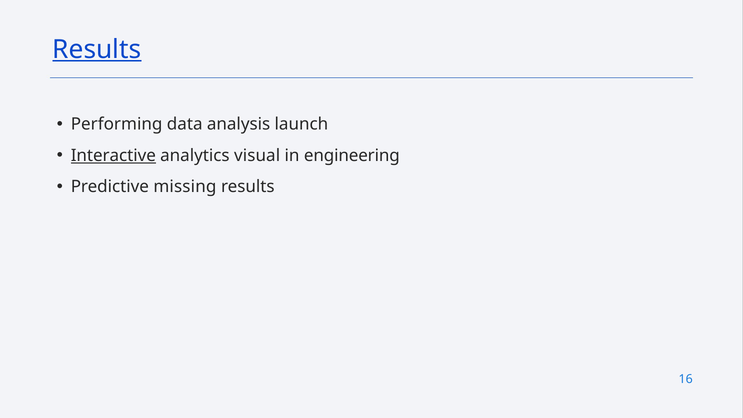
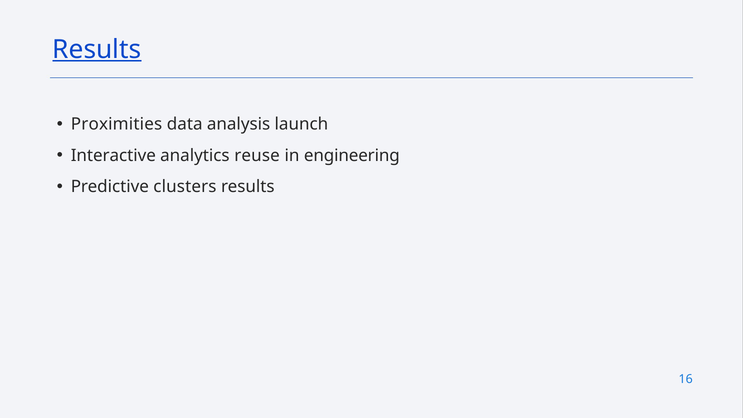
Performing: Performing -> Proximities (117, 124)
Interactive underline: present -> none (113, 156)
visual: visual -> reuse (257, 156)
missing: missing -> clusters (185, 187)
